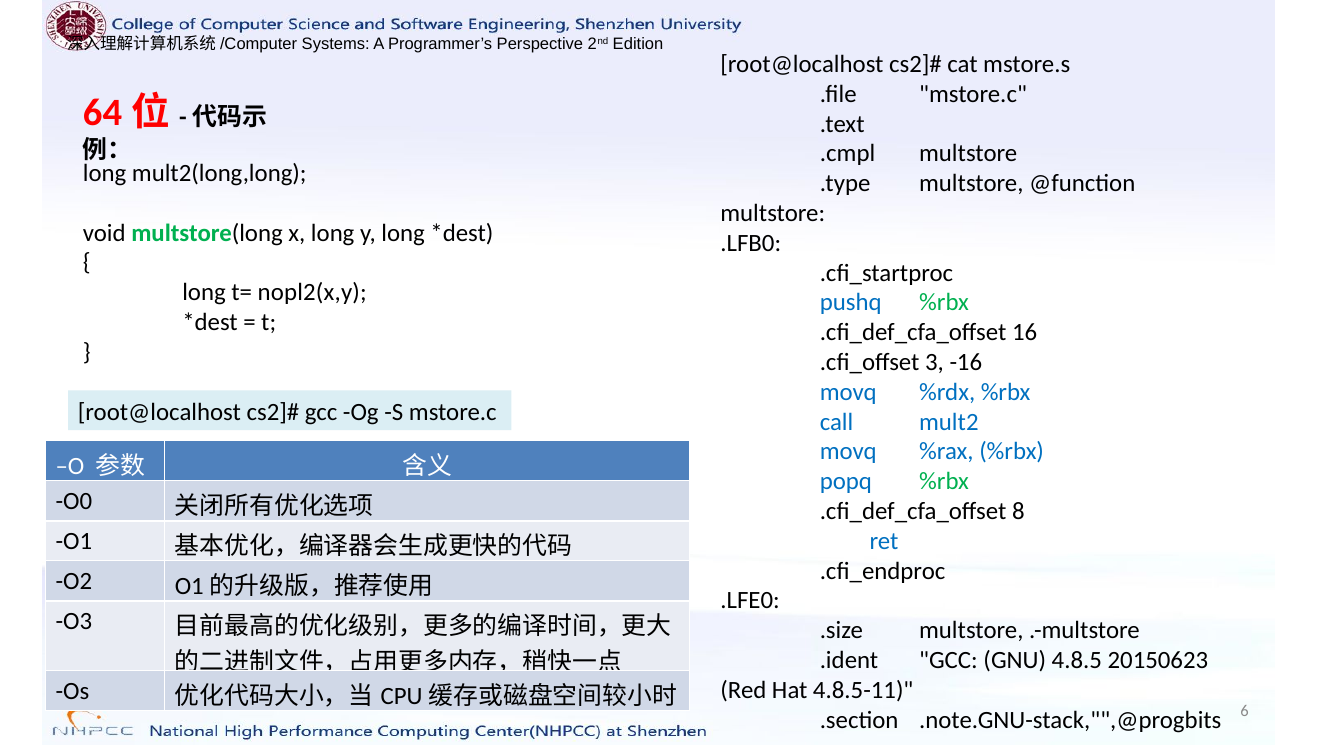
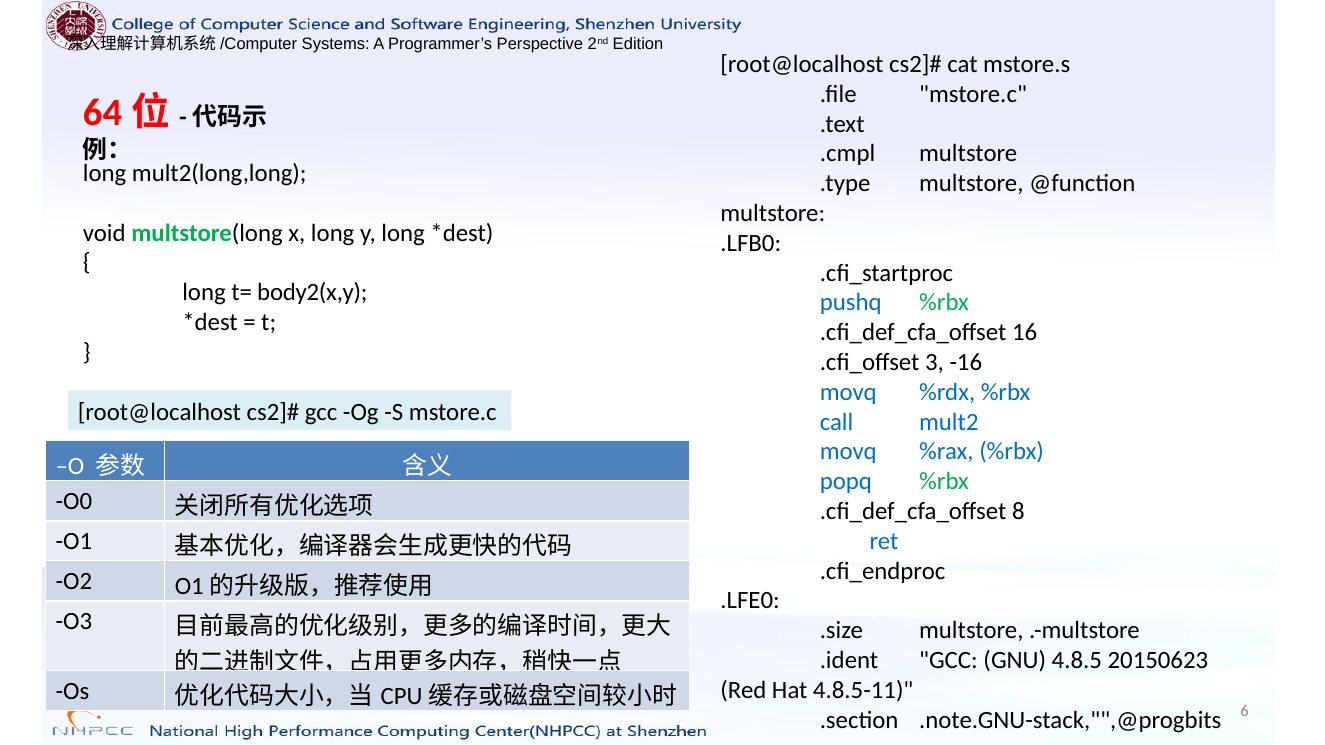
nopl2(x,y: nopl2(x,y -> body2(x,y (312, 293)
